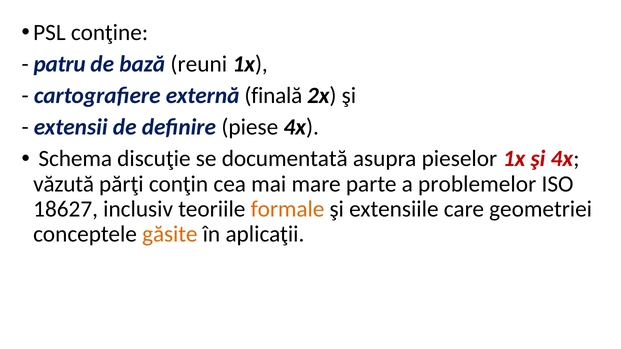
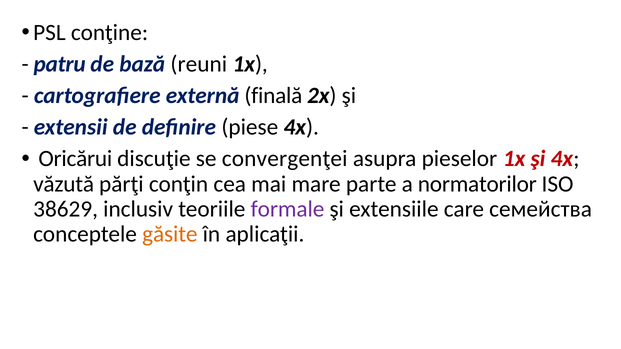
Schema: Schema -> Oricărui (75, 159)
documentată: documentată -> convergenţei (285, 159)
problemelor: problemelor -> normatorilor (477, 184)
18627: 18627 -> 38629 (66, 209)
formale colour: orange -> purple (288, 209)
geometriei: geometriei -> семейства (541, 209)
